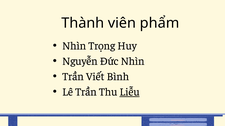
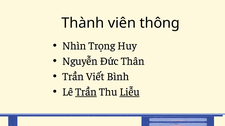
phẩm: phẩm -> thông (160, 23)
Đức Nhìn: Nhìn -> Thân (133, 61)
Trần underline: none -> present (86, 92)
